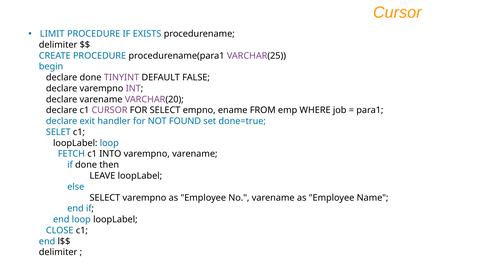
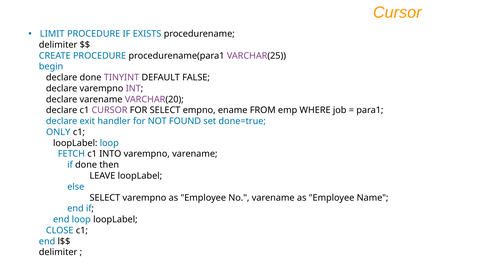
SELET: SELET -> ONLY (58, 132)
